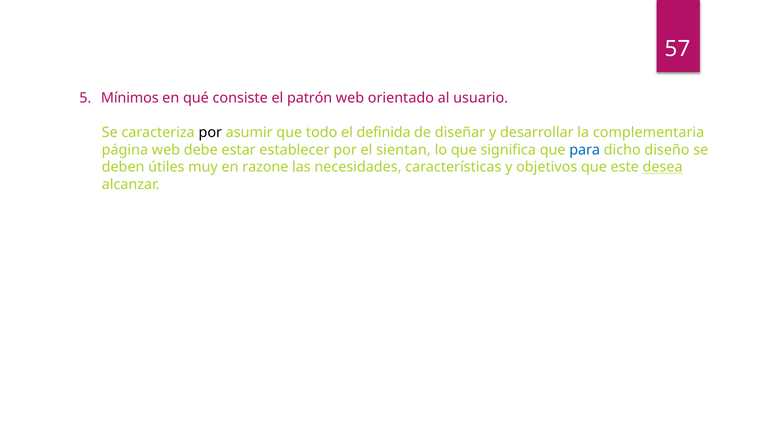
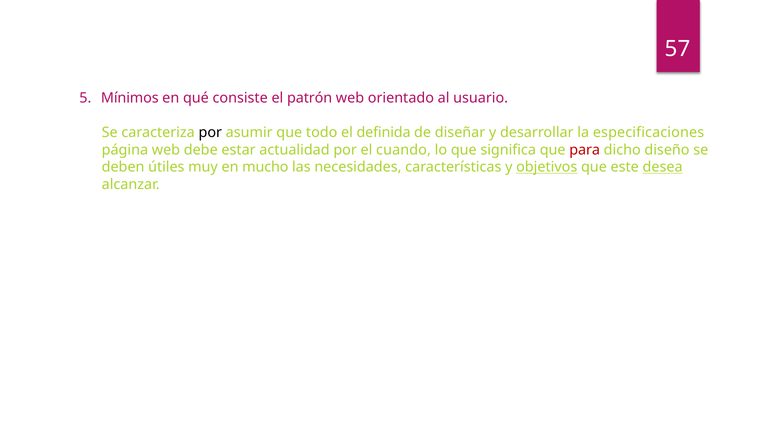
complementaria: complementaria -> especificaciones (649, 132)
establecer: establecer -> actualidad (294, 150)
sientan: sientan -> cuando (404, 150)
para colour: blue -> red (585, 150)
razone: razone -> mucho (265, 167)
objetivos underline: none -> present (547, 167)
